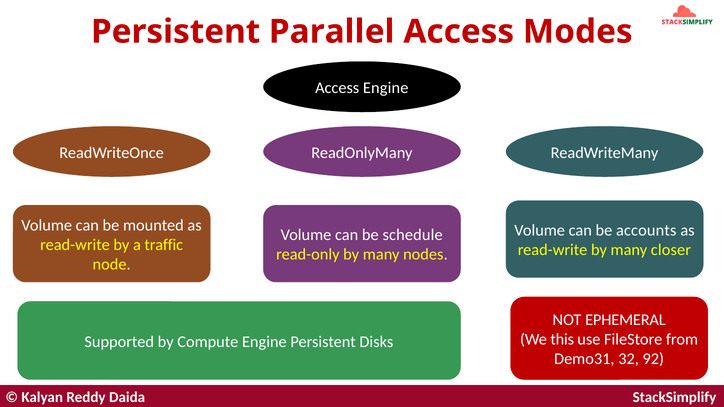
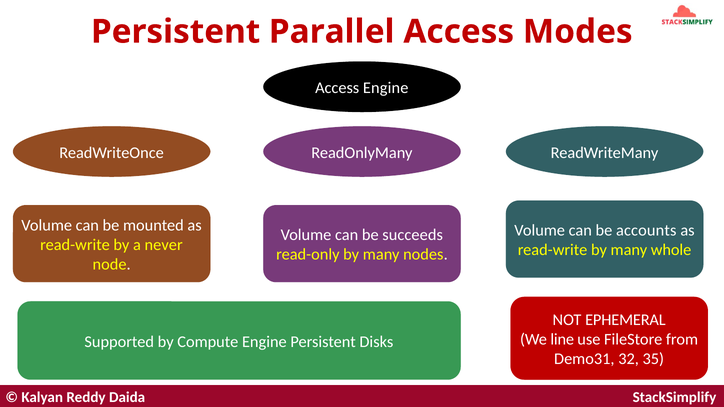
schedule: schedule -> succeeds (413, 235)
traffic: traffic -> never (164, 245)
closer: closer -> whole (671, 250)
this: this -> line (562, 340)
92: 92 -> 35 (653, 359)
